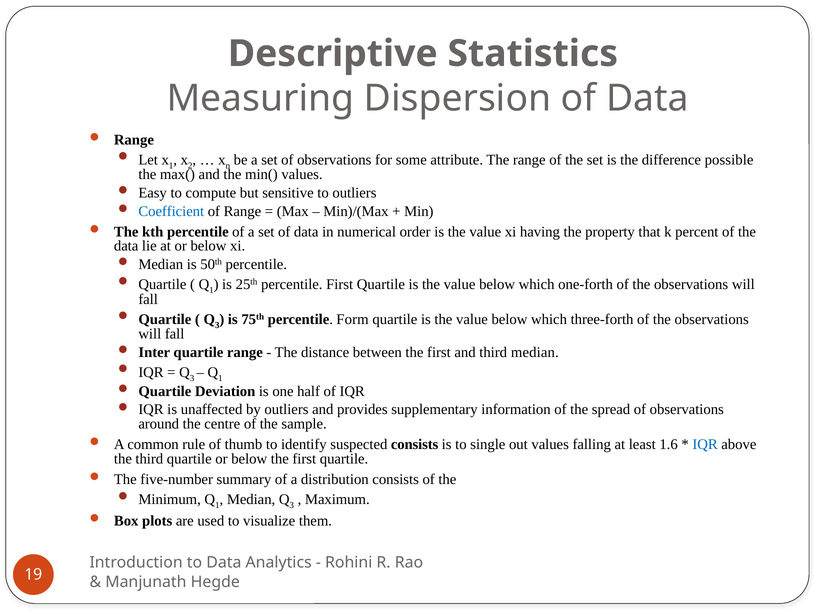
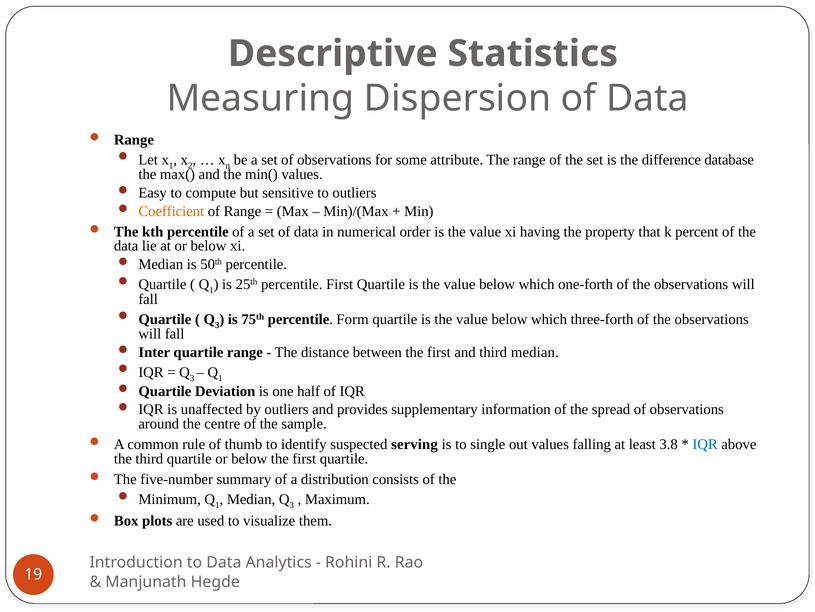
possible: possible -> database (729, 160)
Coefficient colour: blue -> orange (171, 211)
suspected consists: consists -> serving (414, 444)
1.6: 1.6 -> 3.8 (669, 444)
